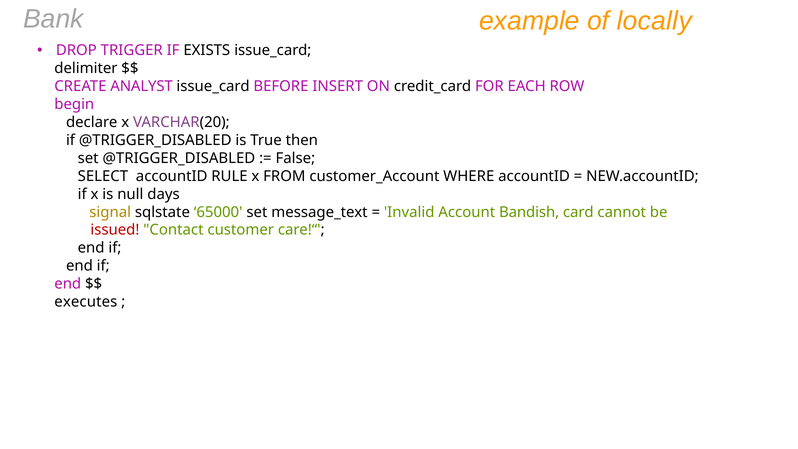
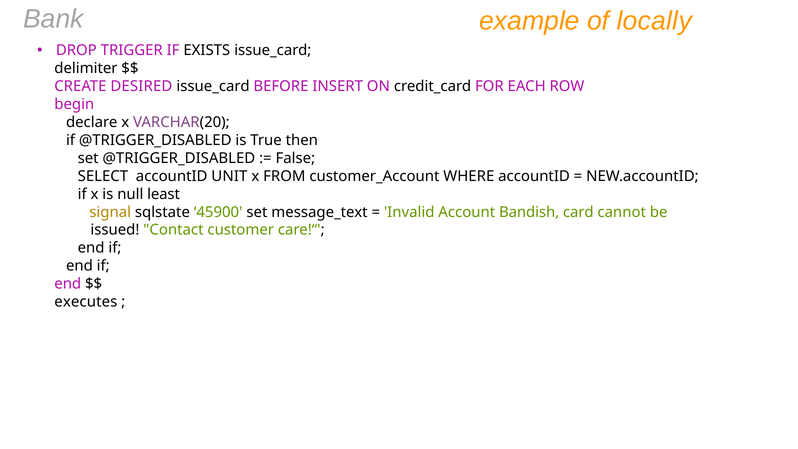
ANALYST: ANALYST -> DESIRED (141, 86)
RULE: RULE -> UNIT (229, 176)
days: days -> least (164, 194)
65000: 65000 -> 45900 (218, 212)
issued colour: red -> black (115, 230)
